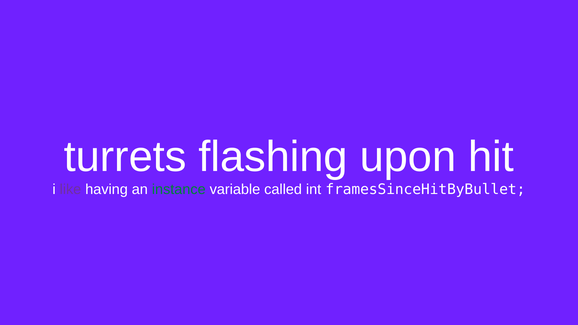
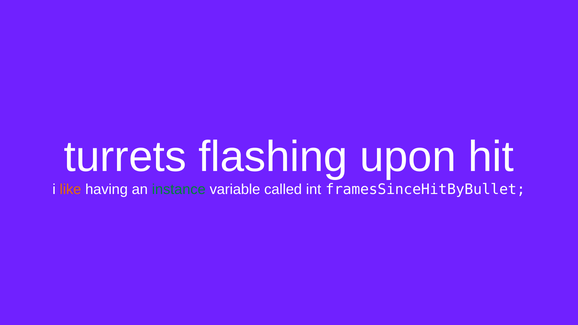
like colour: purple -> orange (70, 190)
